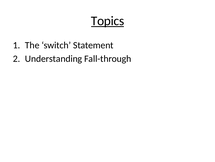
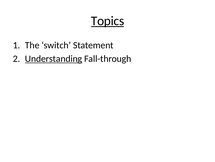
Understanding underline: none -> present (54, 59)
